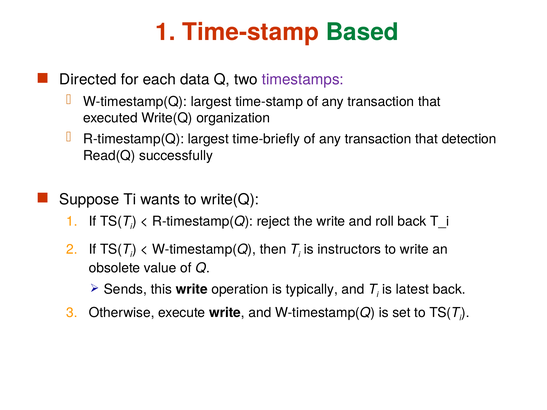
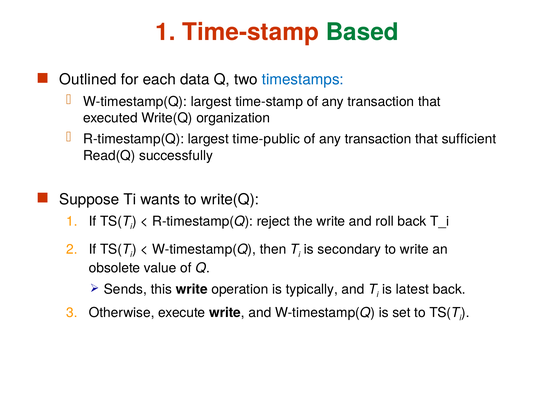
Directed: Directed -> Outlined (88, 80)
timestamps colour: purple -> blue (303, 80)
time-briefly: time-briefly -> time-public (266, 139)
detection: detection -> sufficient (469, 139)
instructors: instructors -> secondary (349, 249)
